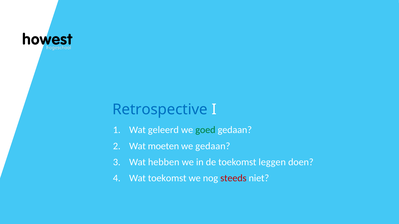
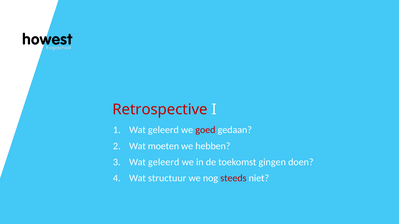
Retrospective colour: blue -> red (160, 110)
goed colour: green -> red (205, 130)
we gedaan: gedaan -> hebben (213, 146)
hebben: hebben -> geleerd (164, 162)
leggen: leggen -> gingen (272, 162)
Wat toekomst: toekomst -> structuur (167, 178)
